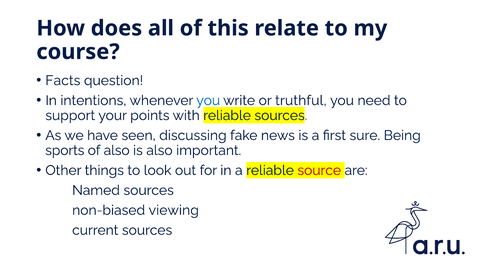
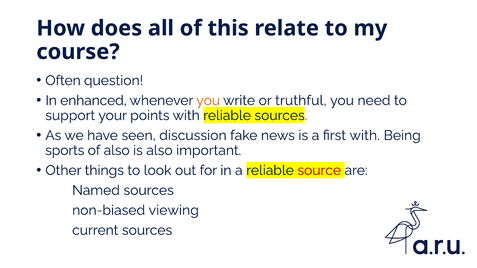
Facts: Facts -> Often (63, 81)
intentions: intentions -> enhanced (93, 101)
you colour: blue -> orange (208, 101)
discussing: discussing -> discussion (193, 136)
first sure: sure -> with (365, 136)
